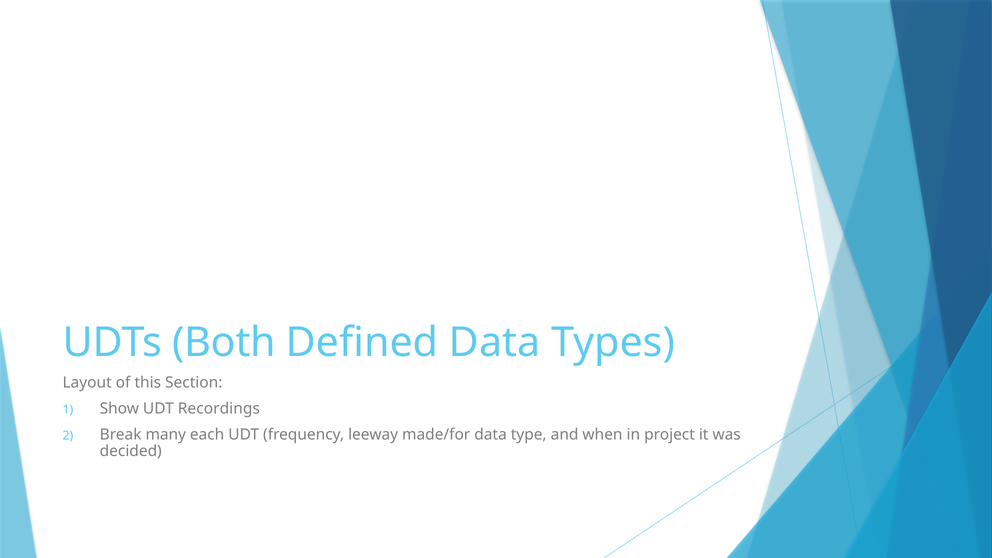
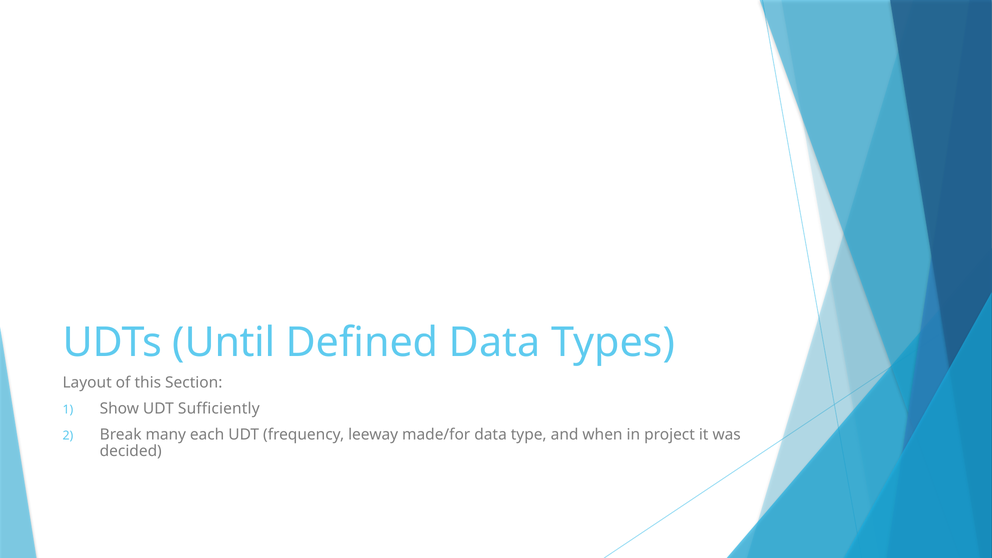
Both: Both -> Until (224, 343)
Recordings: Recordings -> Sufficiently (219, 409)
